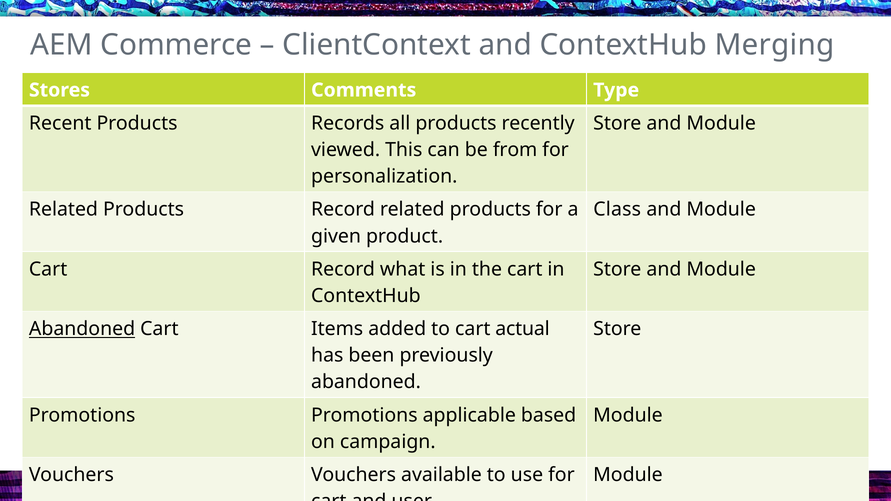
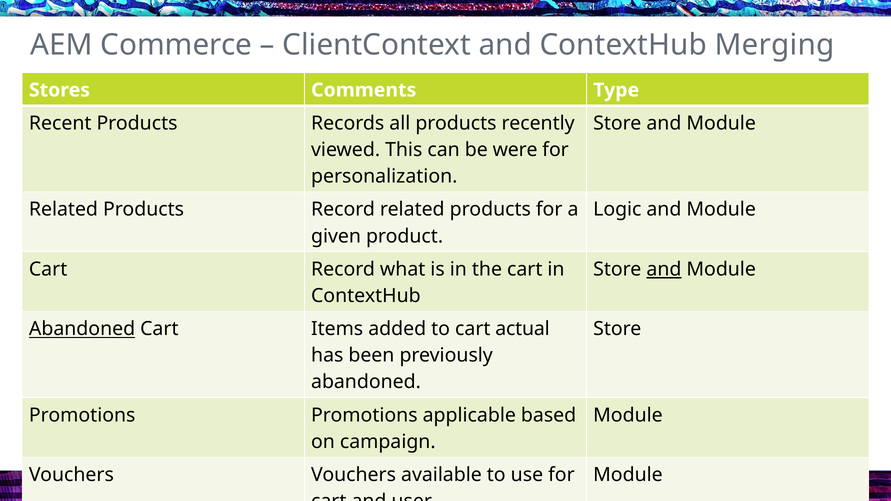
from: from -> were (515, 150)
Class: Class -> Logic (617, 210)
and underline: none -> present (664, 269)
